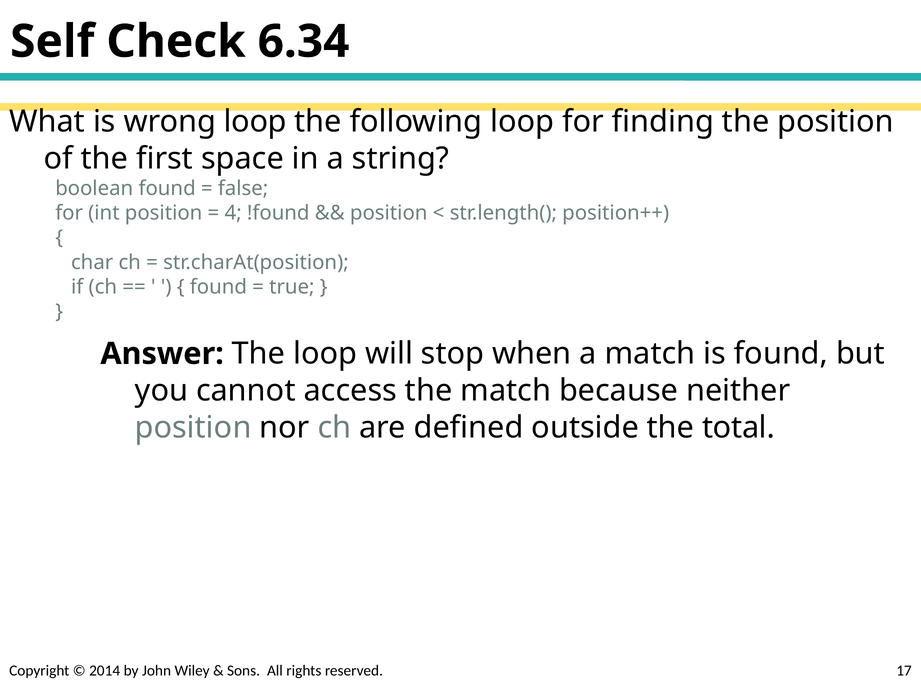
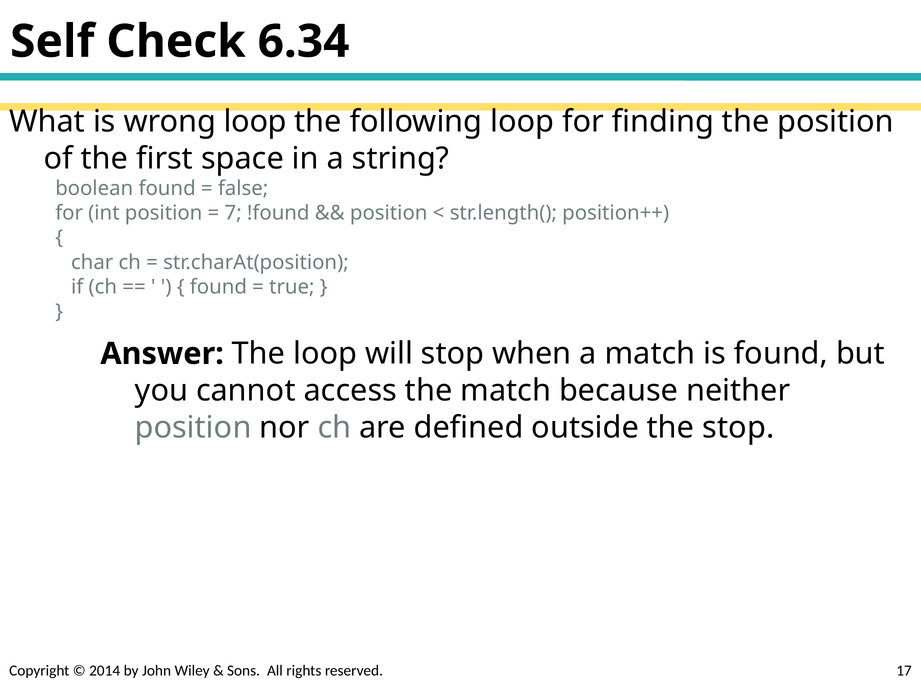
4: 4 -> 7 (233, 213)
the total: total -> stop (738, 427)
